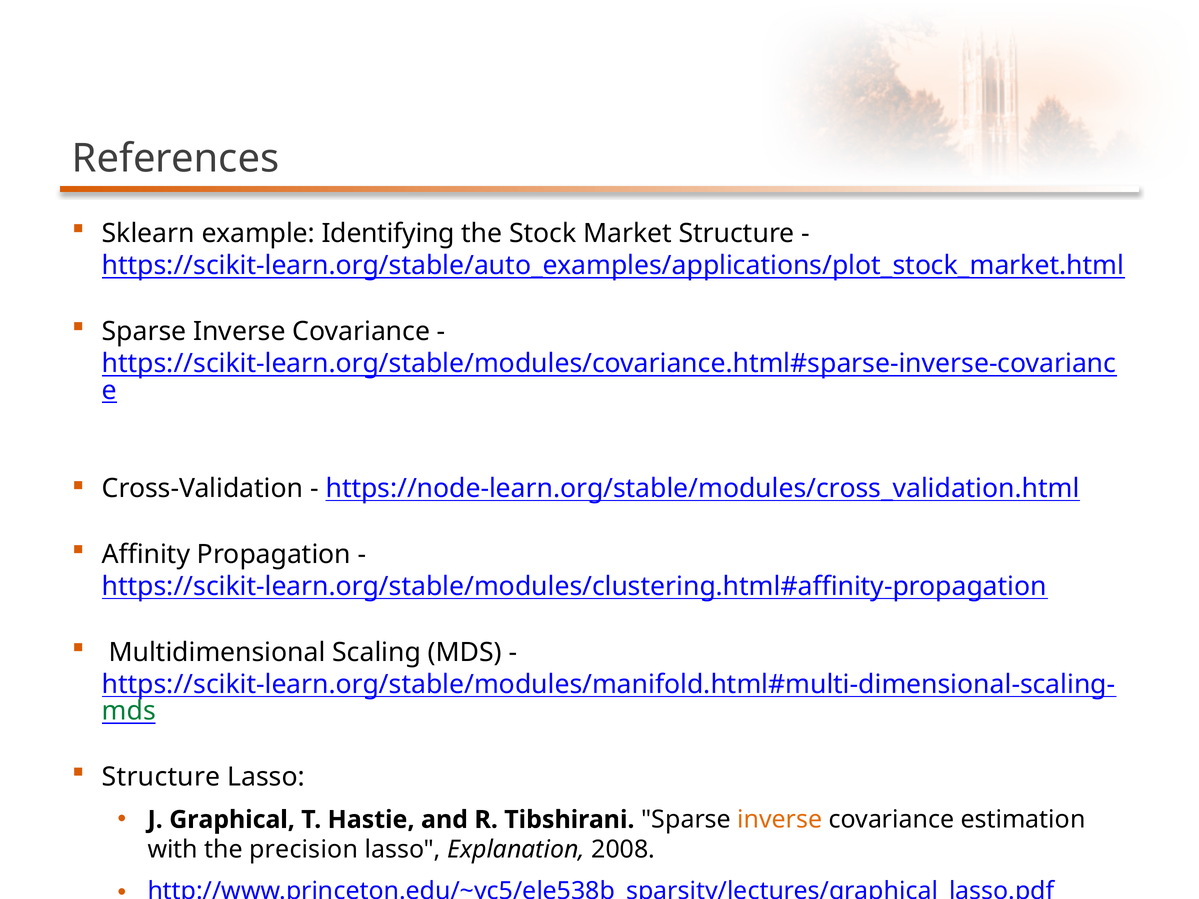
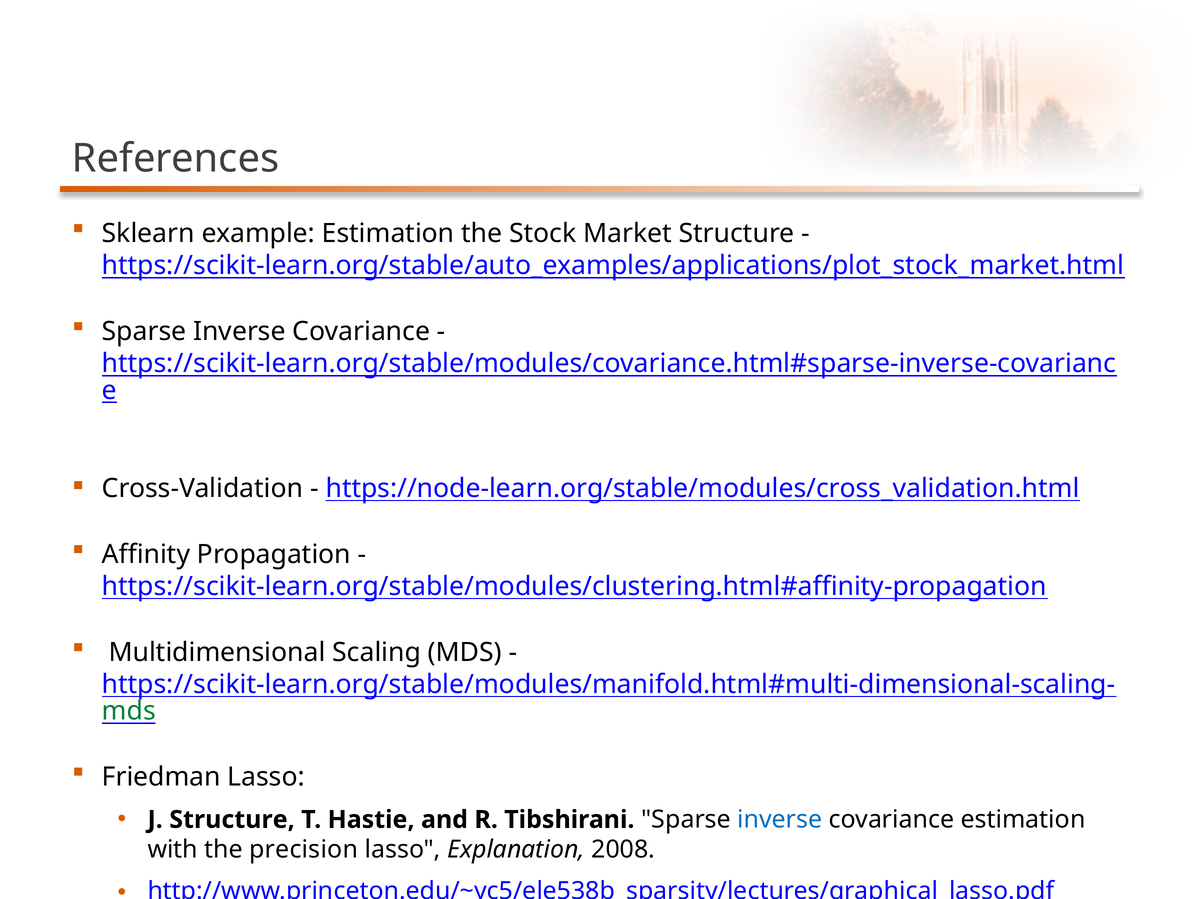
example Identifying: Identifying -> Estimation (388, 234)
Structure: Structure -> Friedman (161, 777)
J Graphical: Graphical -> Structure (232, 820)
inverse colour: orange -> blue (780, 820)
